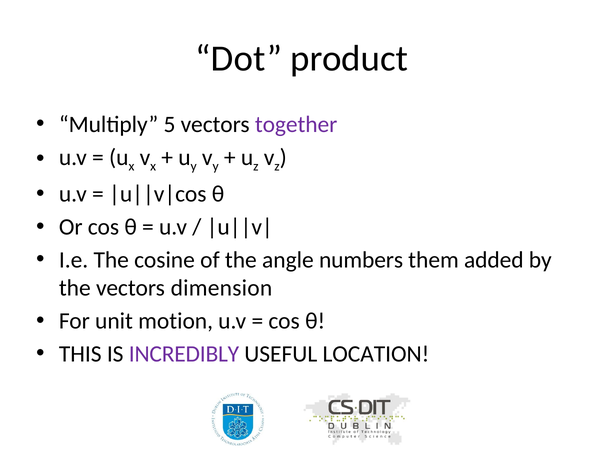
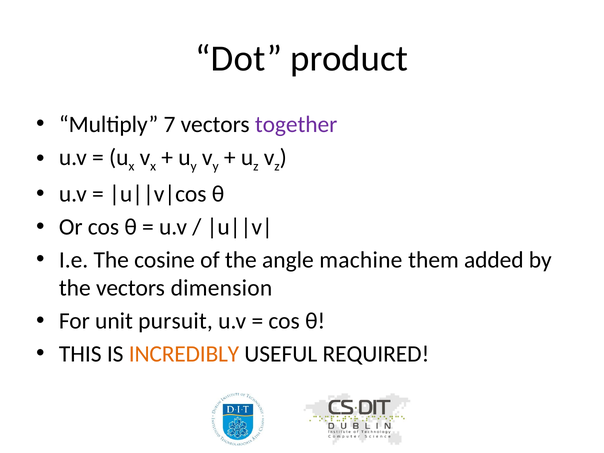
5: 5 -> 7 (169, 124)
numbers: numbers -> machine (361, 260)
motion: motion -> pursuit (176, 321)
INCREDIBLY colour: purple -> orange (184, 354)
LOCATION: LOCATION -> REQUIRED (376, 354)
